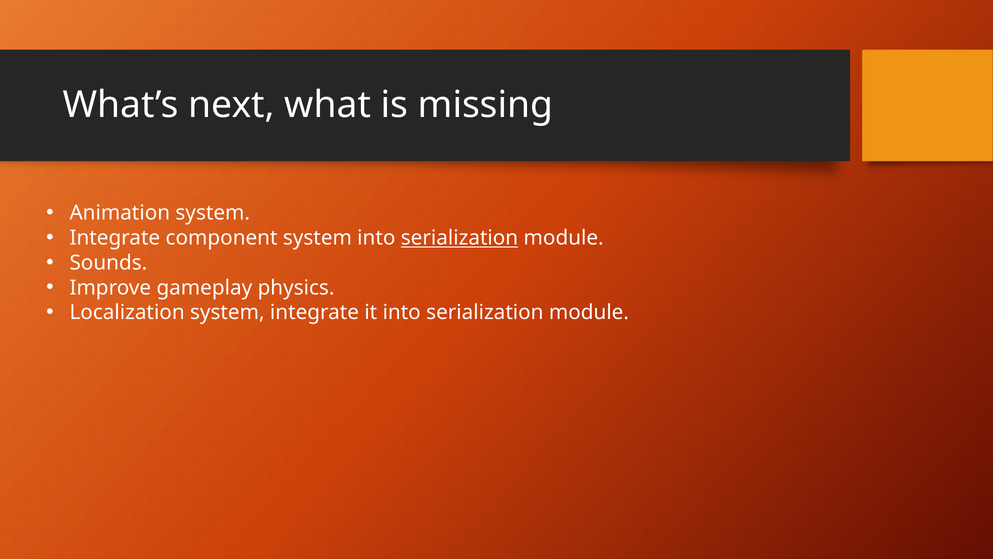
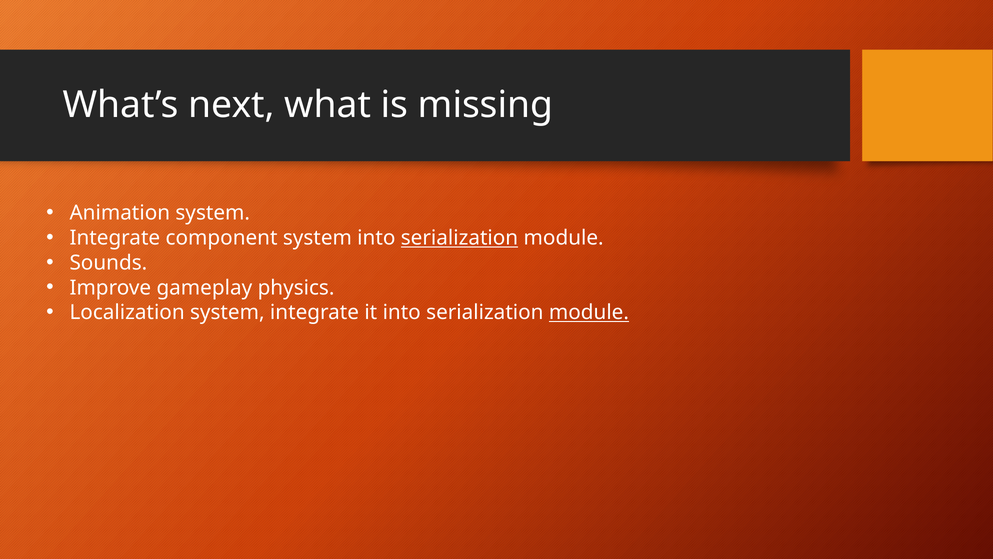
module underline: none -> present (589, 312)
